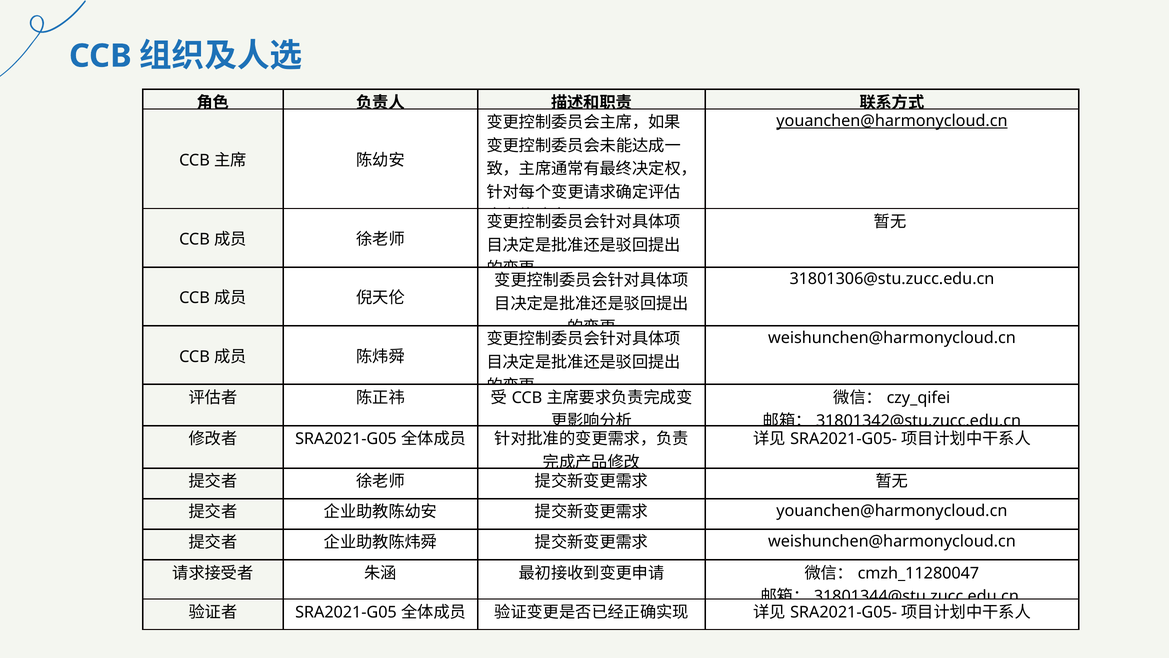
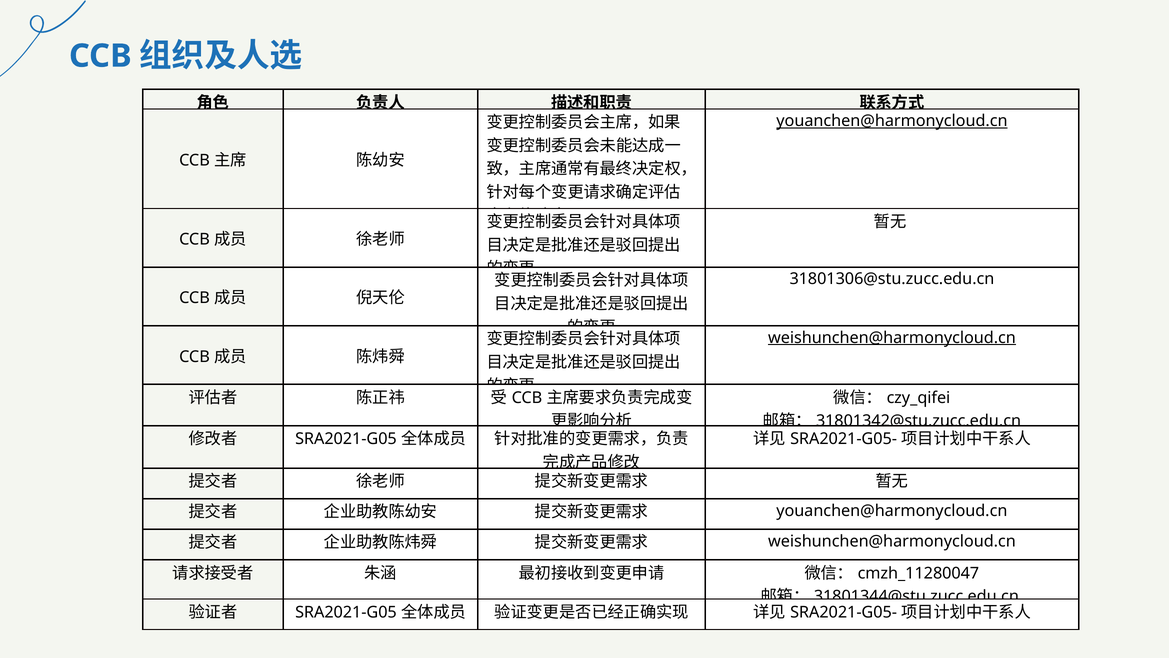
weishunchen@harmonycloud.cn underline: none -> present (892, 338)
